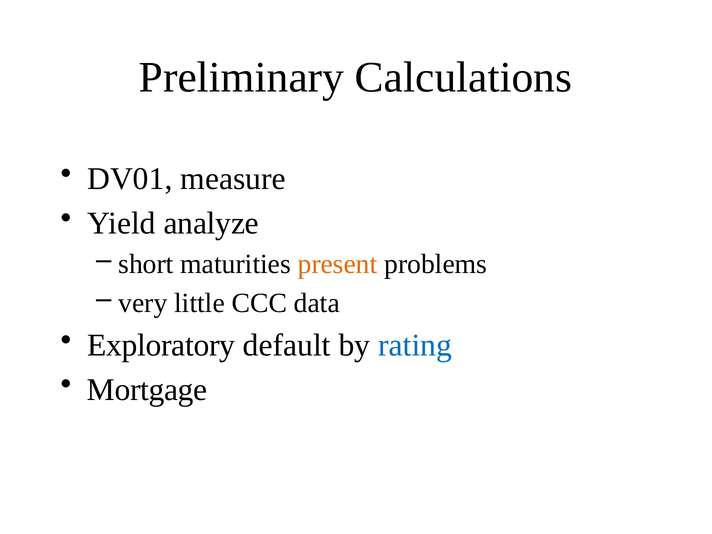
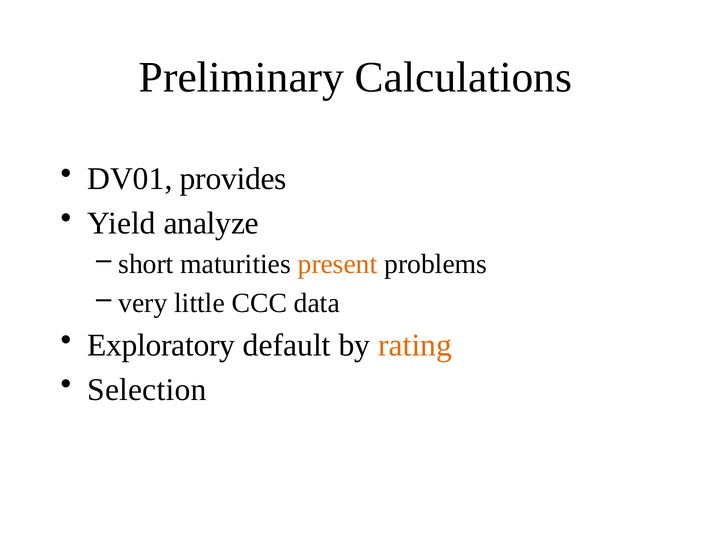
measure: measure -> provides (233, 179)
rating colour: blue -> orange (415, 345)
Mortgage: Mortgage -> Selection (147, 390)
